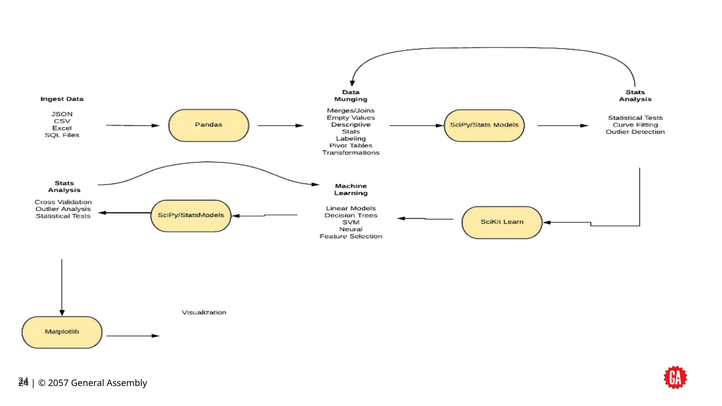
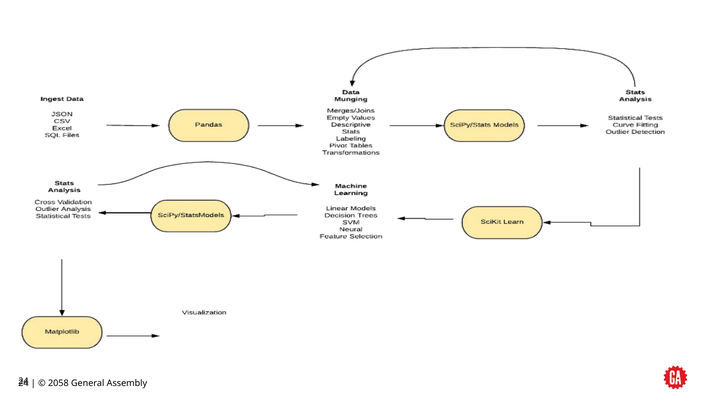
2057: 2057 -> 2058 (58, 384)
